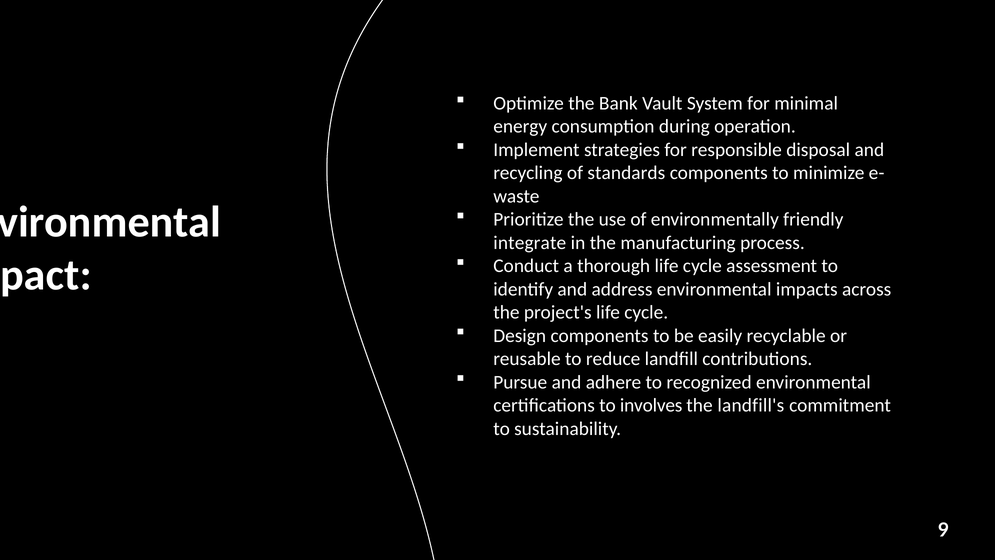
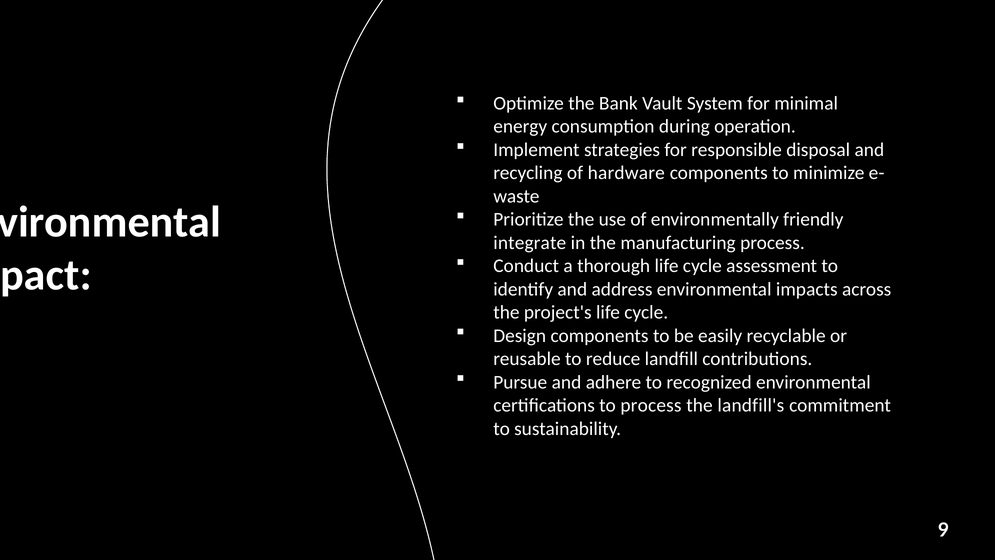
standards: standards -> hardware (626, 173)
to involves: involves -> process (651, 405)
